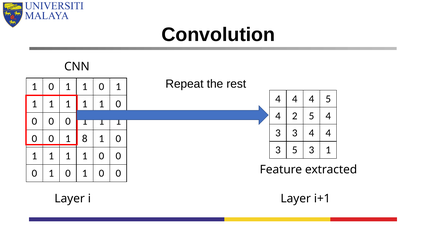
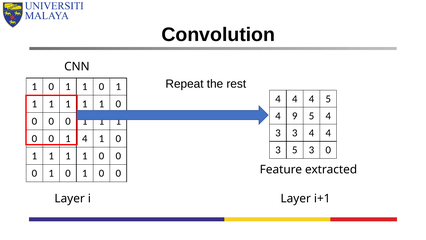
2: 2 -> 9 (295, 116)
8: 8 -> 4 (85, 138)
3 1: 1 -> 0 (328, 150)
